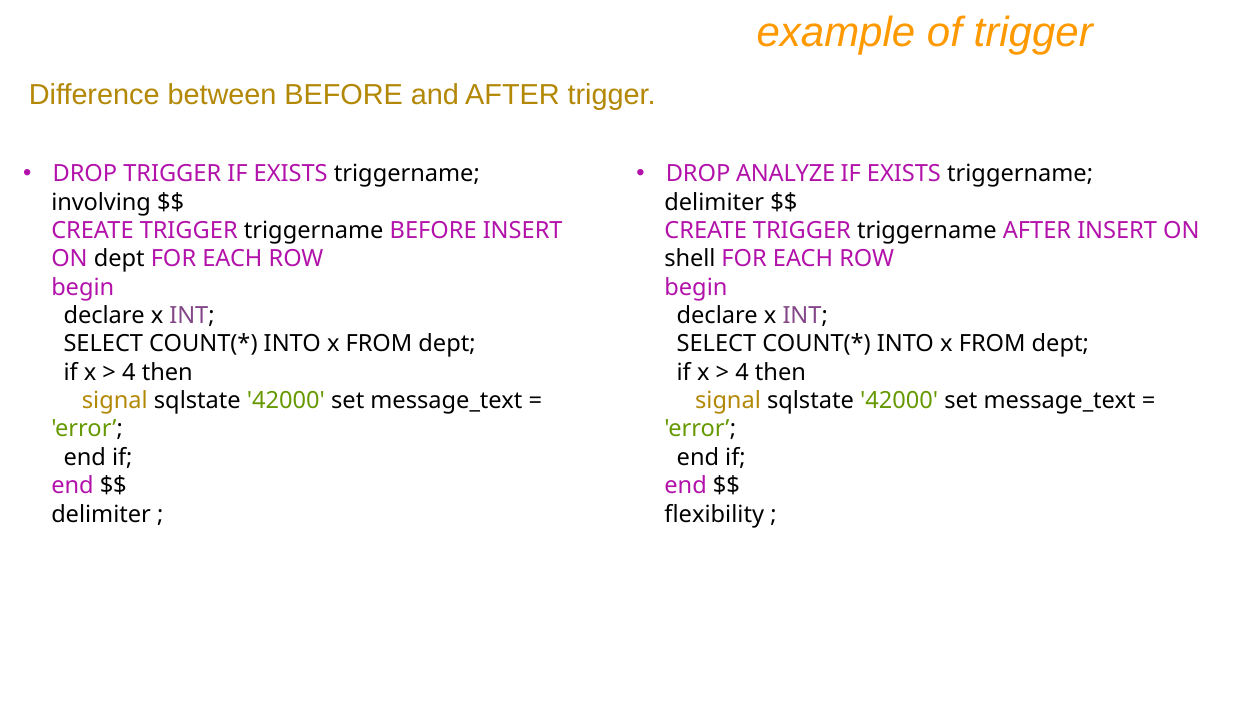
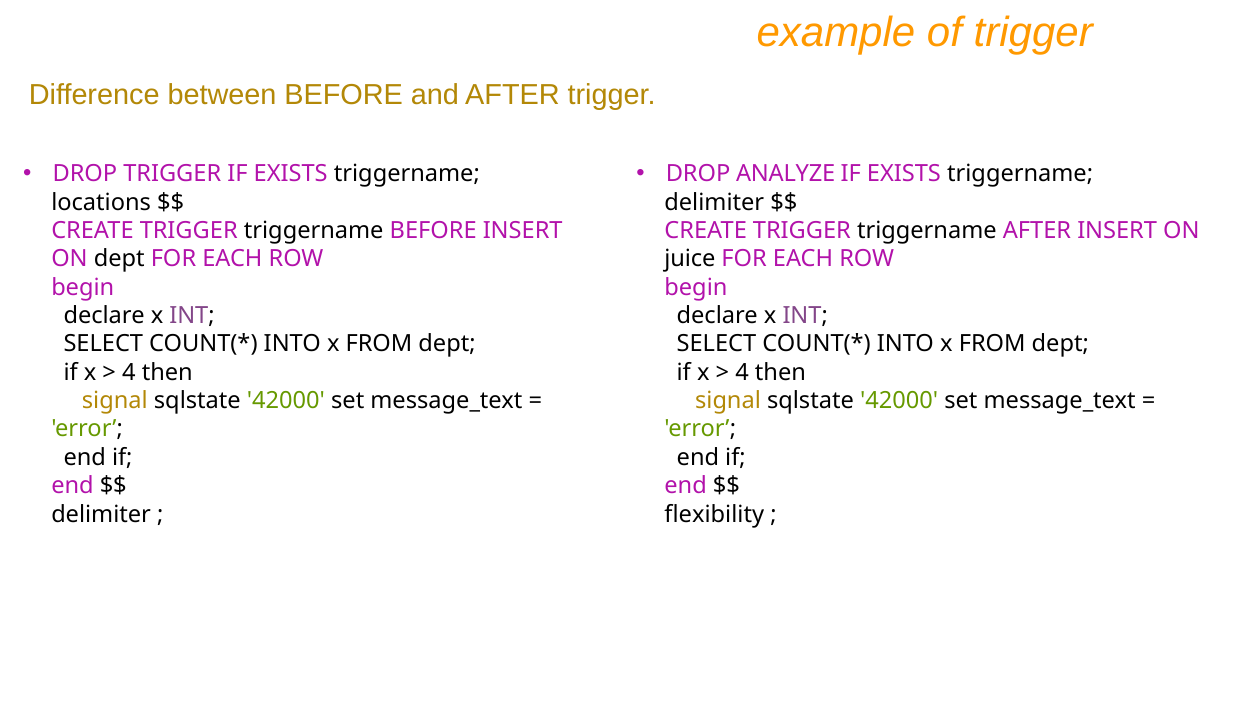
involving: involving -> locations (101, 202)
shell: shell -> juice (690, 259)
